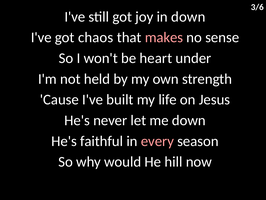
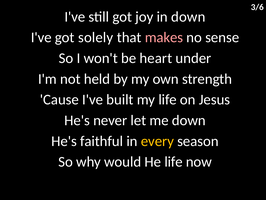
chaos: chaos -> solely (96, 37)
every colour: pink -> yellow (157, 141)
He hill: hill -> life (174, 161)
